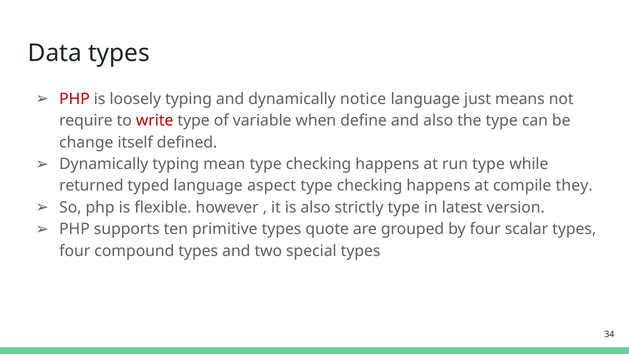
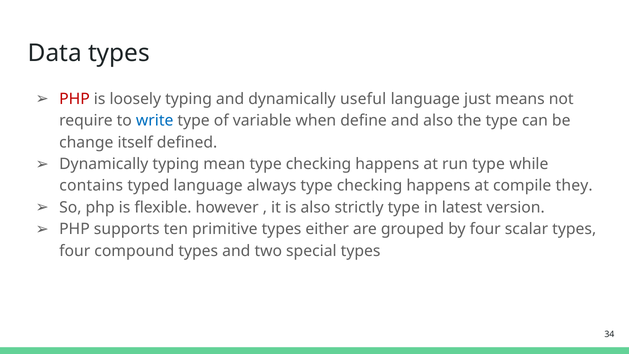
notice: notice -> useful (363, 99)
write colour: red -> blue (155, 121)
returned: returned -> contains (91, 186)
aspect: aspect -> always (272, 186)
quote: quote -> either (327, 229)
